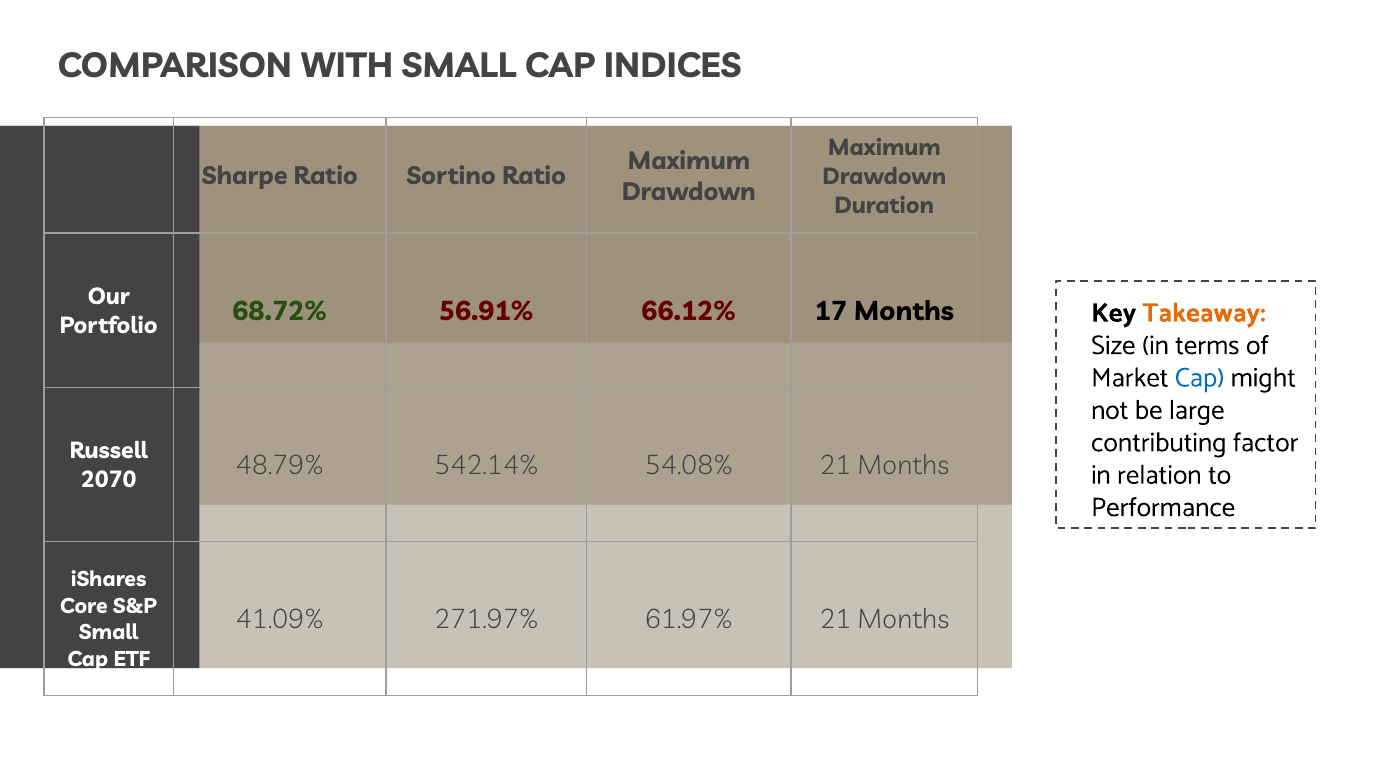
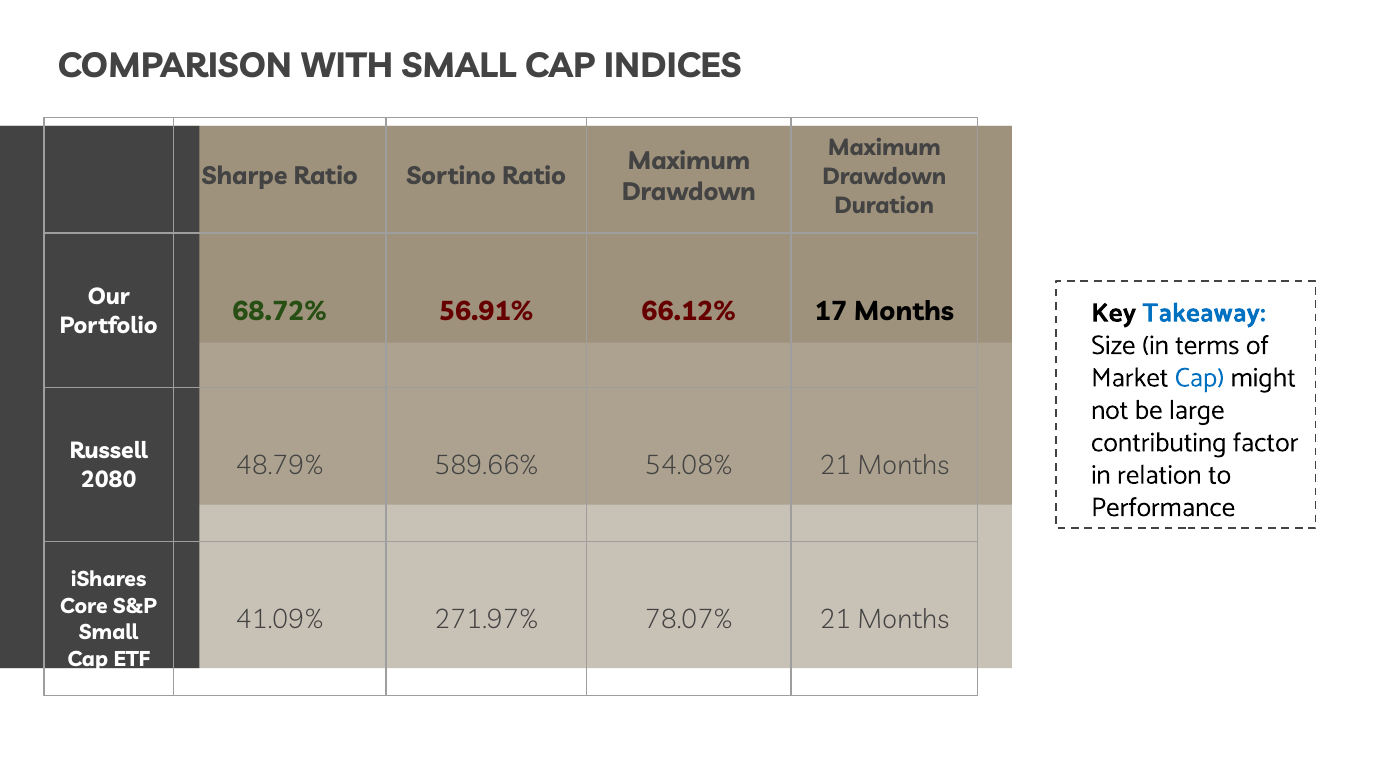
Takeaway colour: orange -> blue (1204, 313)
542.14%: 542.14% -> 589.66% (486, 466)
2070: 2070 -> 2080 (109, 480)
61.97%: 61.97% -> 78.07% (689, 620)
